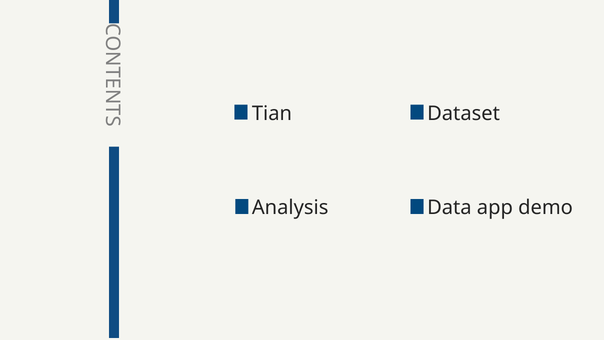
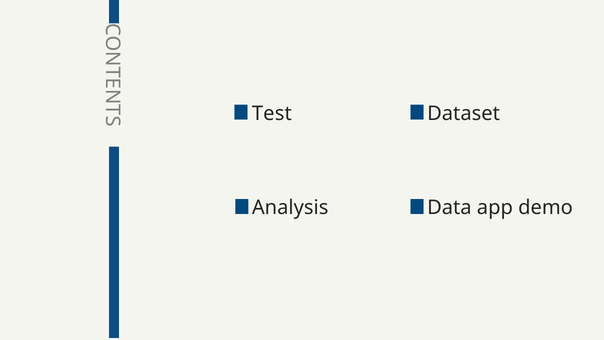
Tian: Tian -> Test (272, 113)
